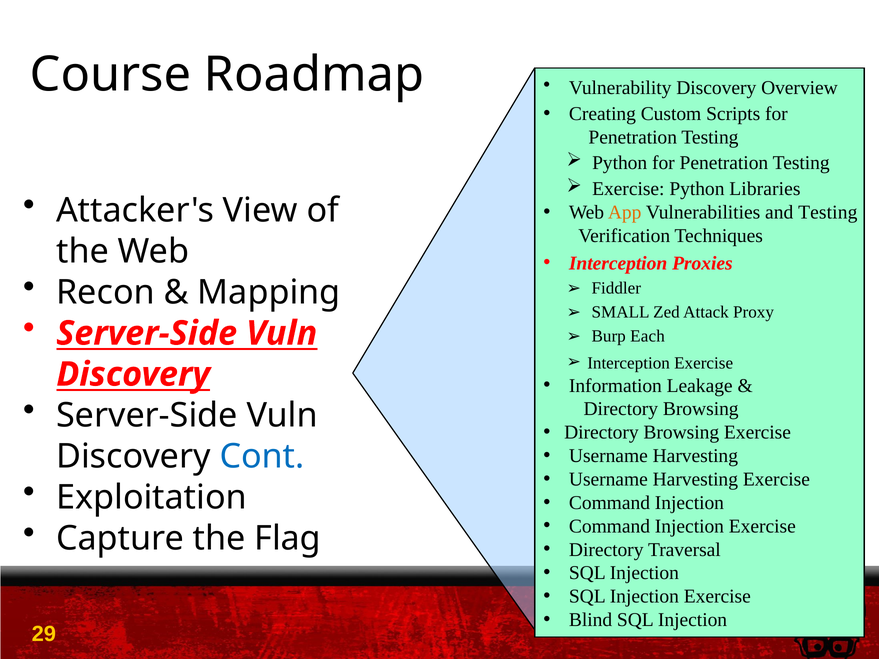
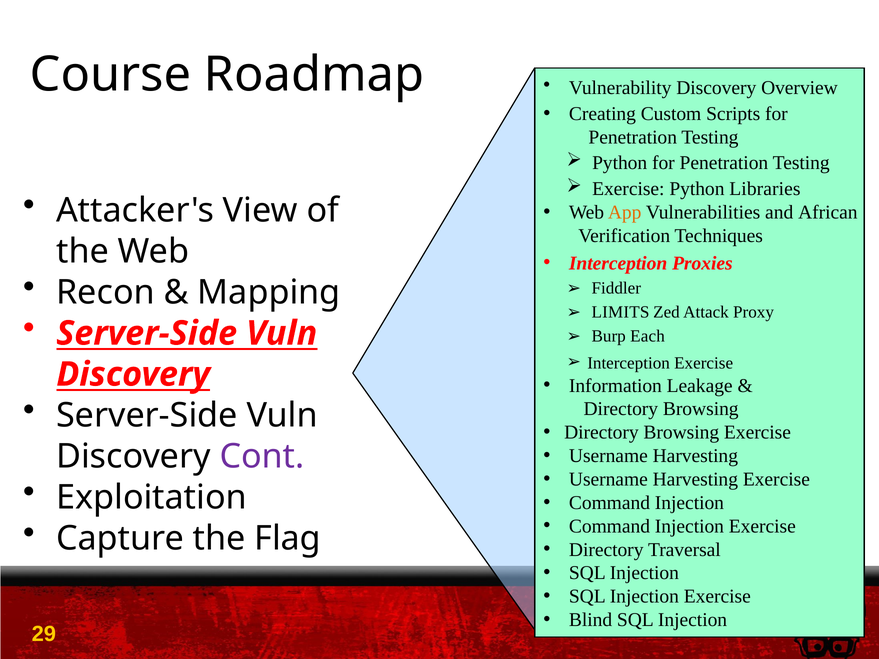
and Testing: Testing -> African (828, 212)
SMALL: SMALL -> LIMITS (620, 312)
Cont colour: blue -> purple (262, 457)
